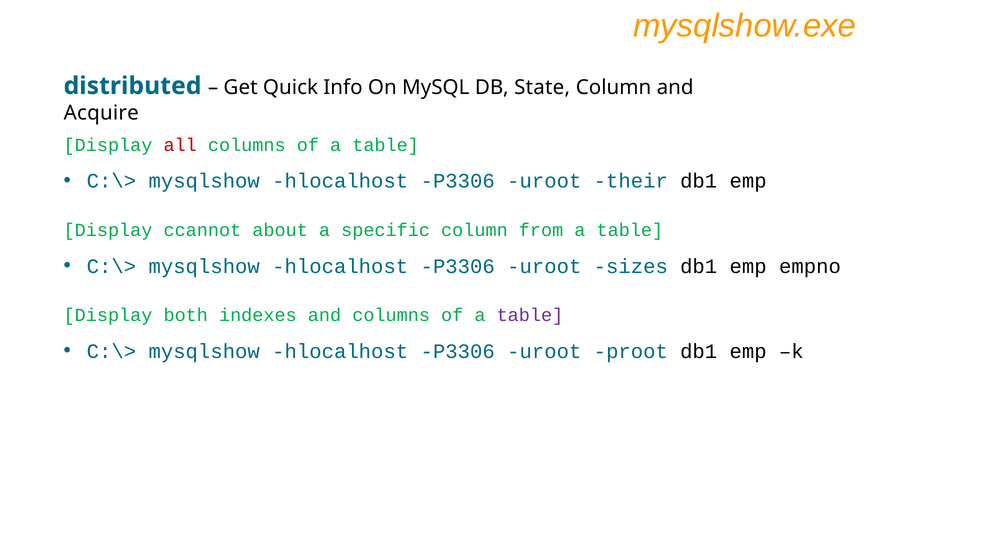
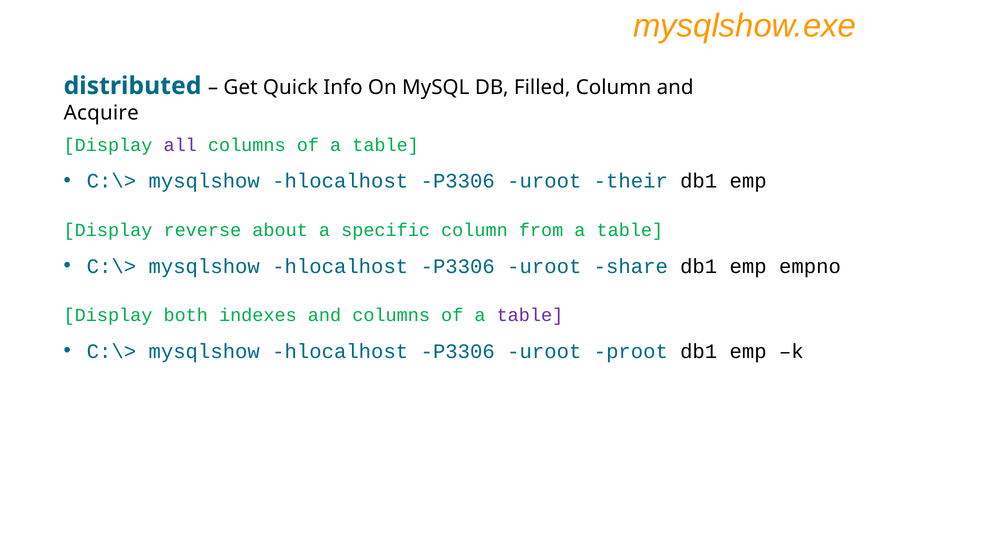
State: State -> Filled (542, 87)
all colour: red -> purple (180, 145)
ccannot: ccannot -> reverse (202, 230)
sizes: sizes -> share (631, 266)
